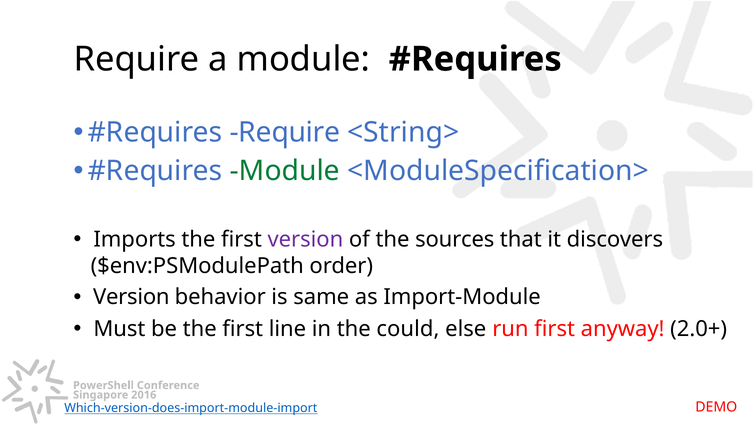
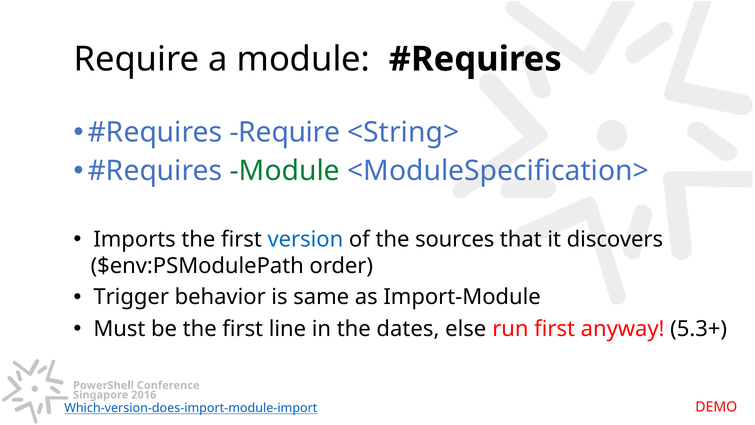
version colour: purple -> blue (305, 239)
Version: Version -> Trigger (131, 297)
could: could -> dates (408, 329)
2.0+: 2.0+ -> 5.3+ (699, 329)
